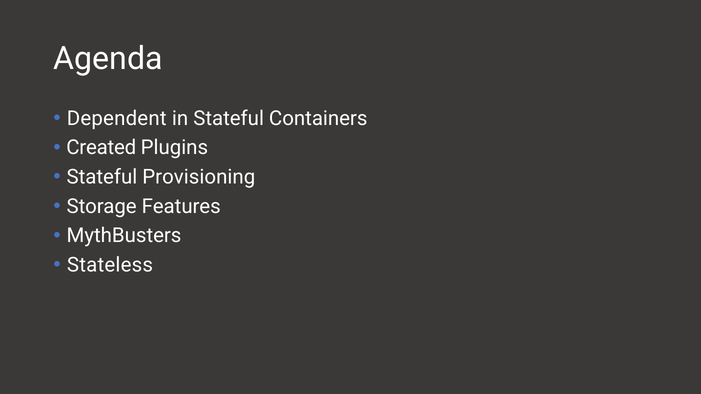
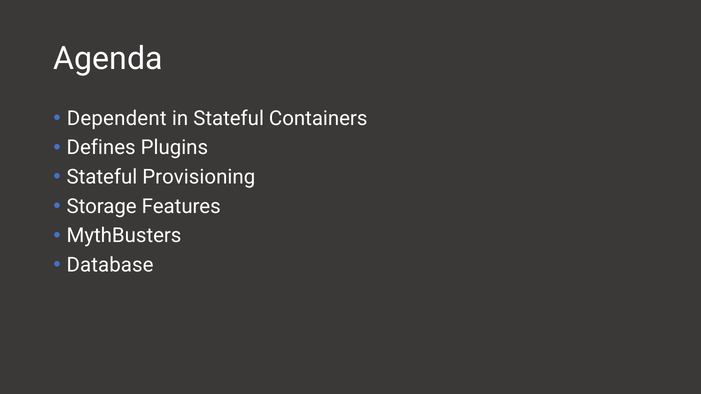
Created: Created -> Defines (101, 148)
Stateless: Stateless -> Database (110, 265)
